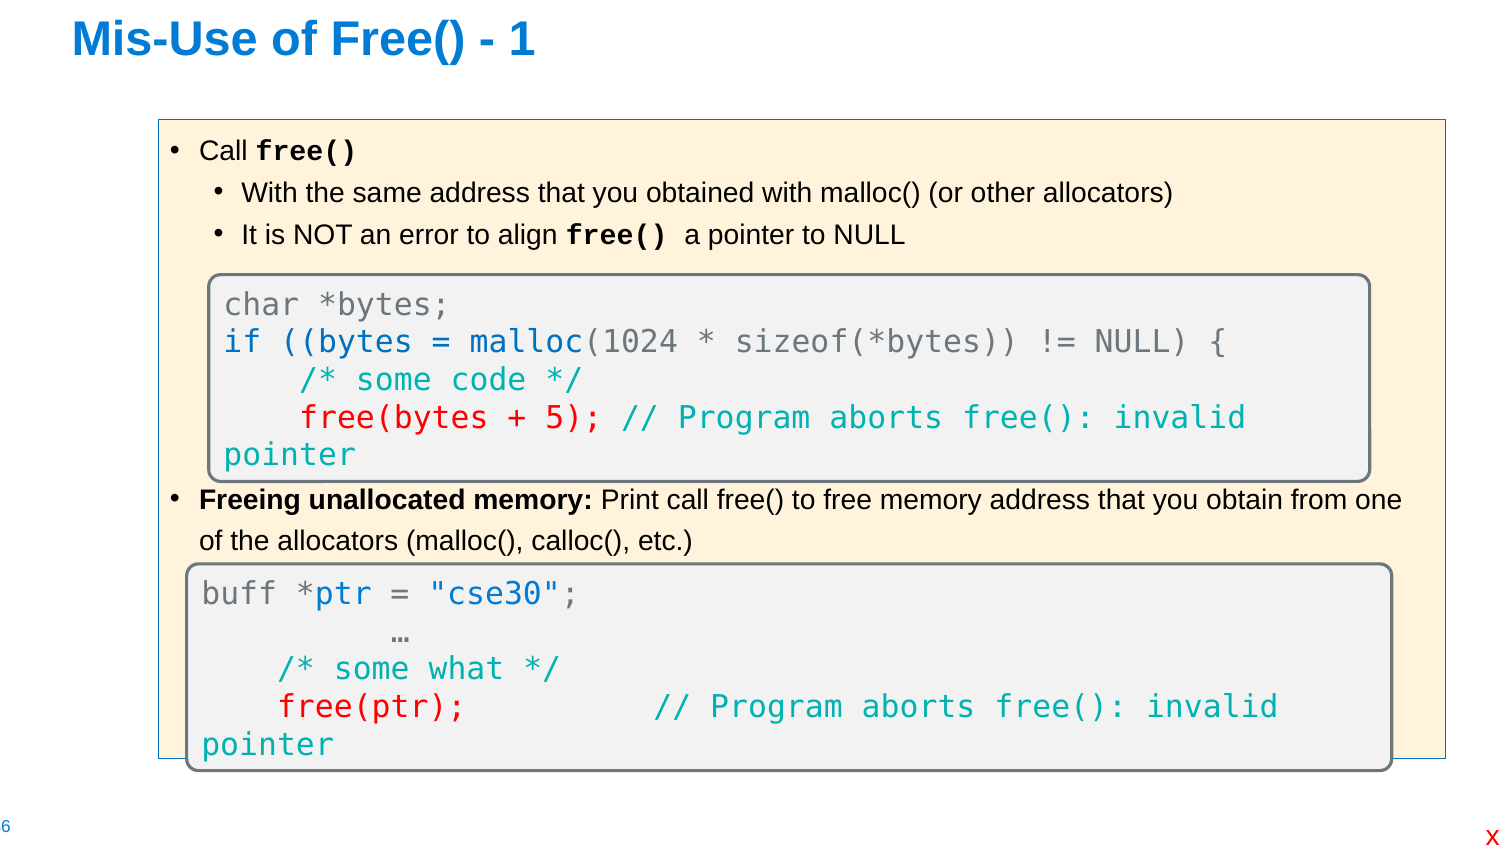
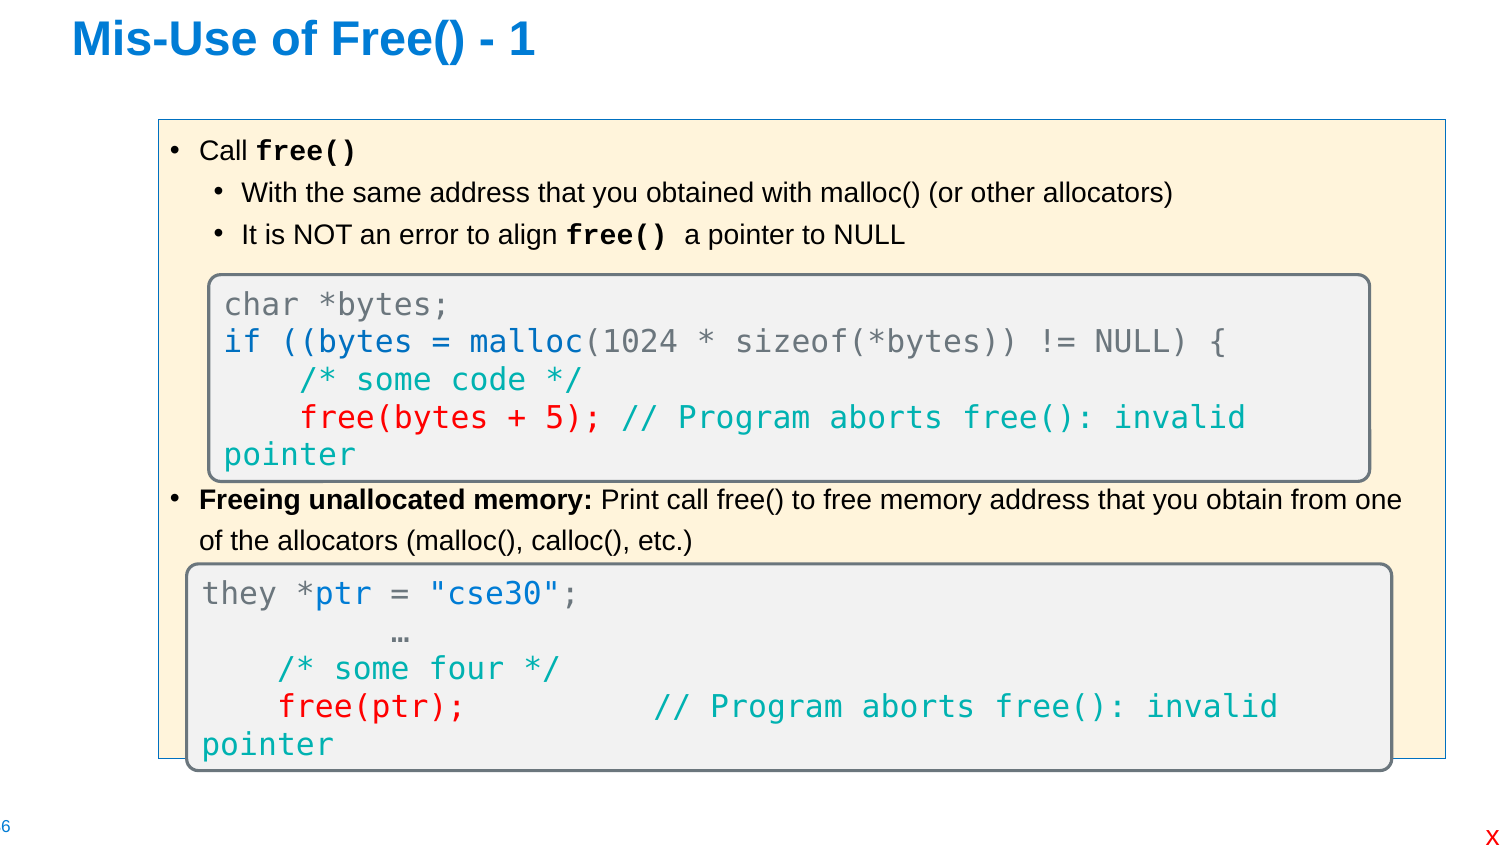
buff: buff -> they (239, 594)
what: what -> four (466, 669)
